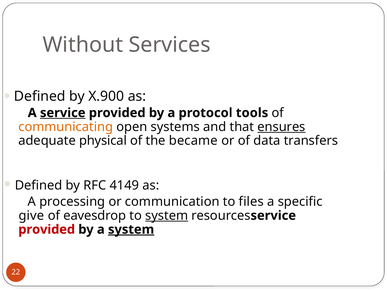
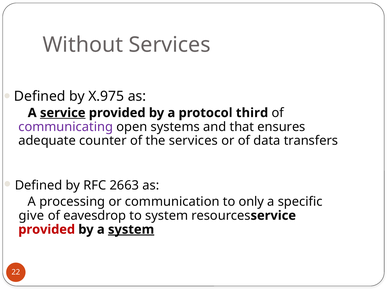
X.900: X.900 -> X.975 (106, 96)
tools: tools -> third (252, 113)
communicating colour: orange -> purple (66, 127)
ensures underline: present -> none (281, 127)
physical: physical -> counter (103, 141)
the became: became -> services (193, 141)
4149: 4149 -> 2663 (124, 185)
files: files -> only (251, 202)
system underline: present -> none (167, 216)
